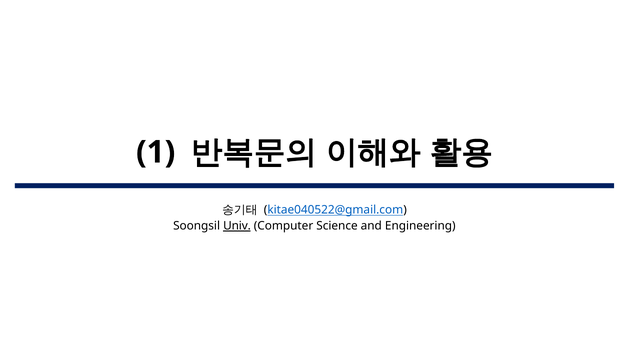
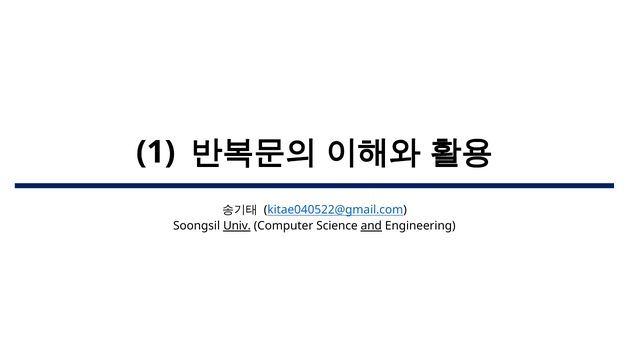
and underline: none -> present (371, 226)
